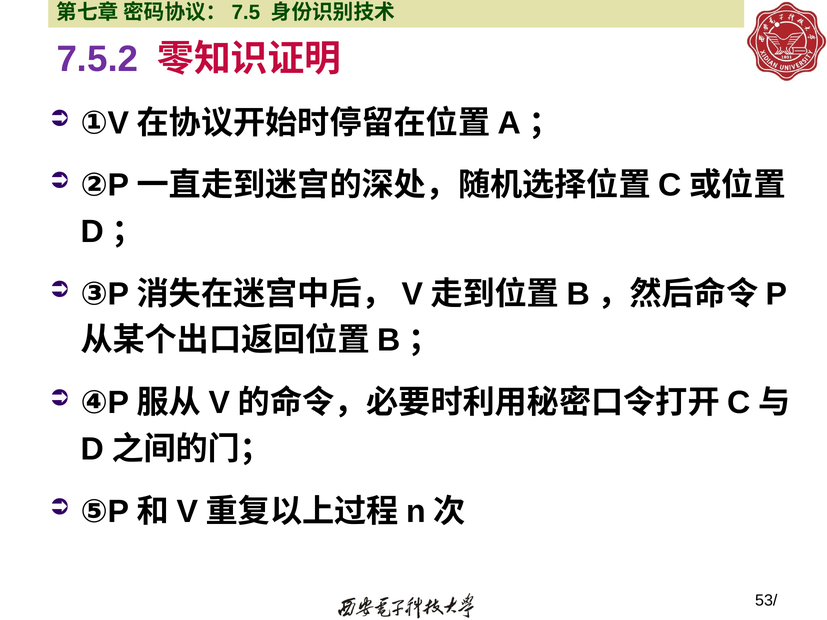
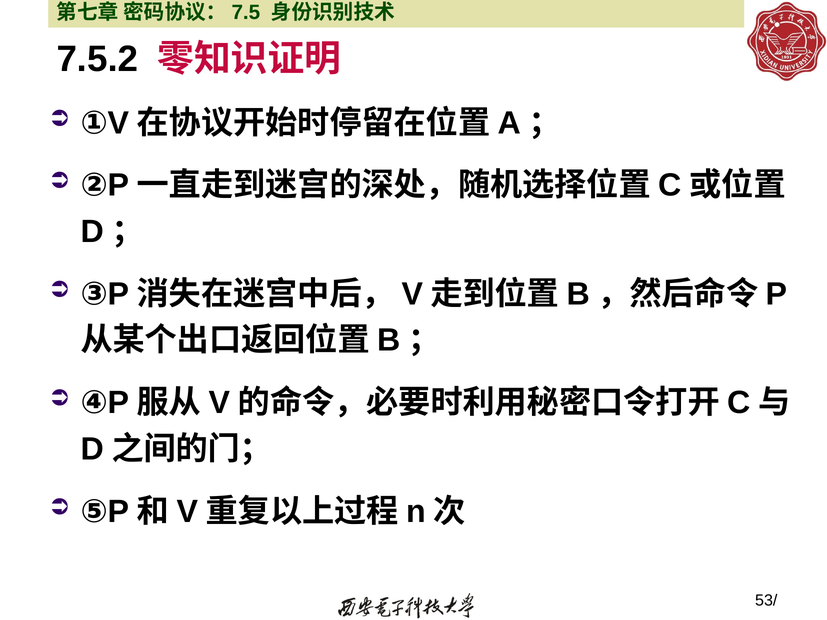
7.5.2 colour: purple -> black (97, 59)
